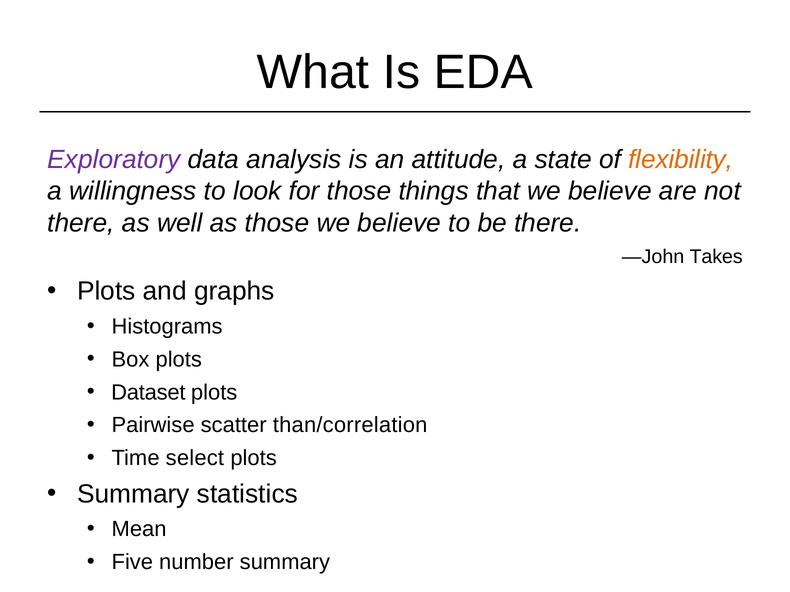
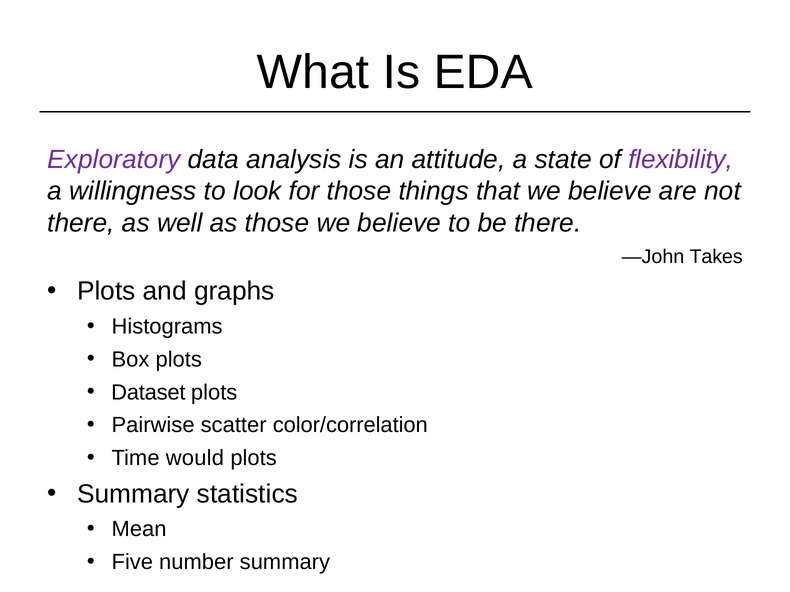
flexibility colour: orange -> purple (681, 160)
than/correlation: than/correlation -> color/correlation (350, 426)
select: select -> would (195, 459)
